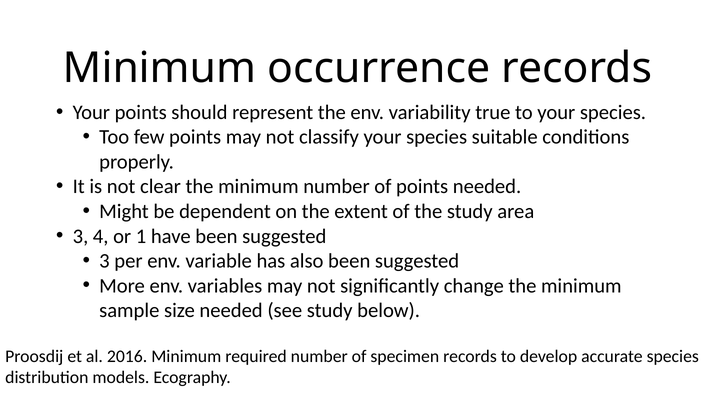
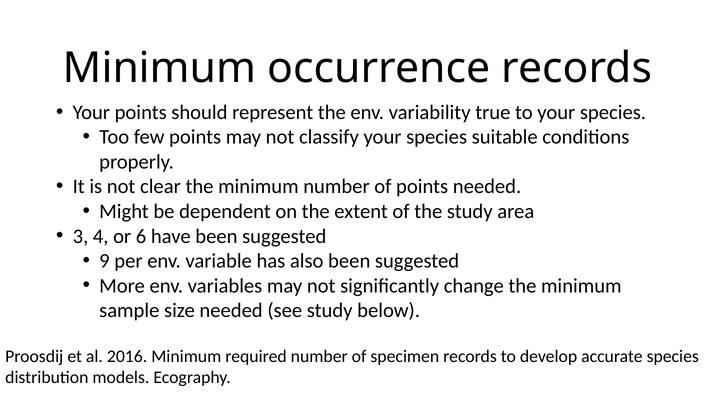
1: 1 -> 6 (141, 236)
3: 3 -> 9 (104, 261)
